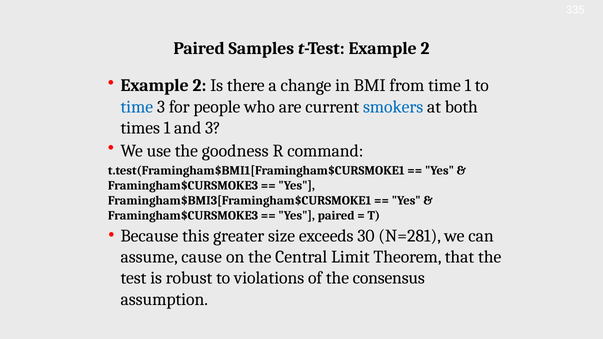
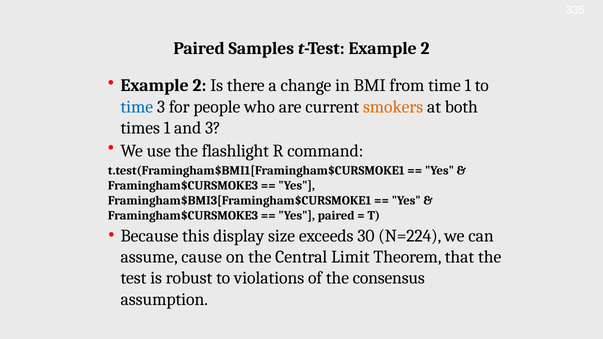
smokers colour: blue -> orange (393, 107)
goodness: goodness -> flashlight (235, 151)
greater: greater -> display (239, 236)
N=281: N=281 -> N=224 (410, 236)
